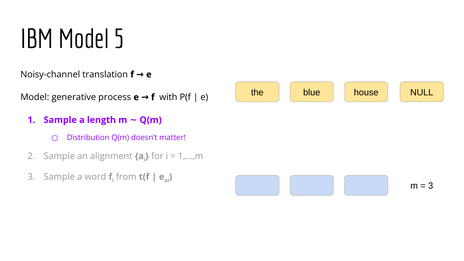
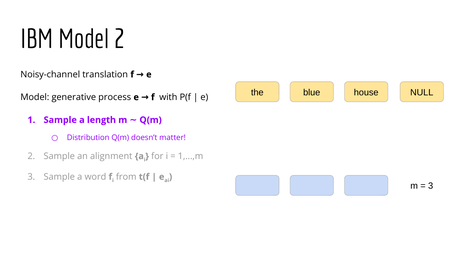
Model 5: 5 -> 2 (120, 39)
